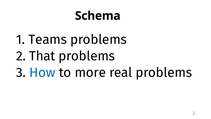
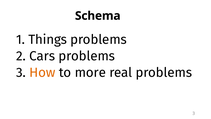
Teams: Teams -> Things (48, 39)
That: That -> Cars (42, 56)
How colour: blue -> orange (42, 72)
